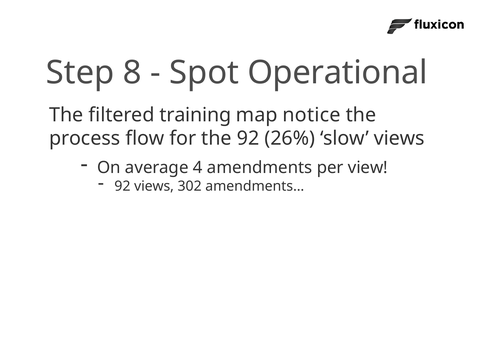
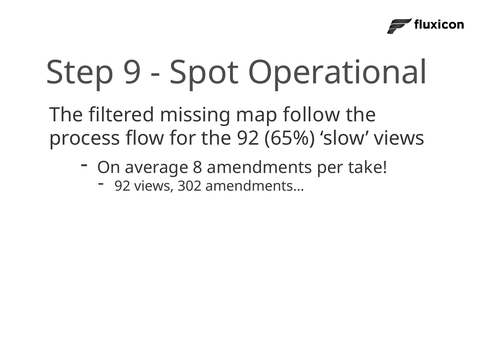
8: 8 -> 9 (132, 73)
training: training -> missing (195, 115)
notice: notice -> follow (312, 115)
26%: 26% -> 65% (290, 138)
4: 4 -> 8 (198, 168)
view: view -> take (368, 168)
